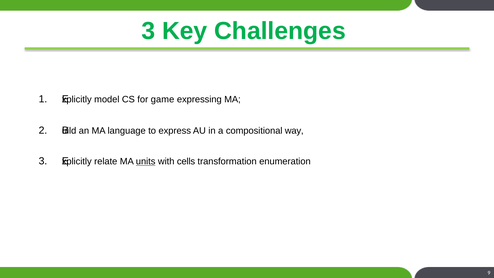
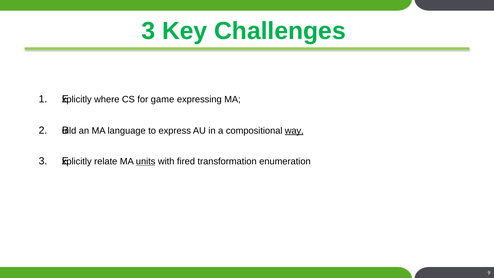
model: model -> where (107, 99)
way underline: none -> present (294, 131)
cells: cells -> fired (186, 161)
